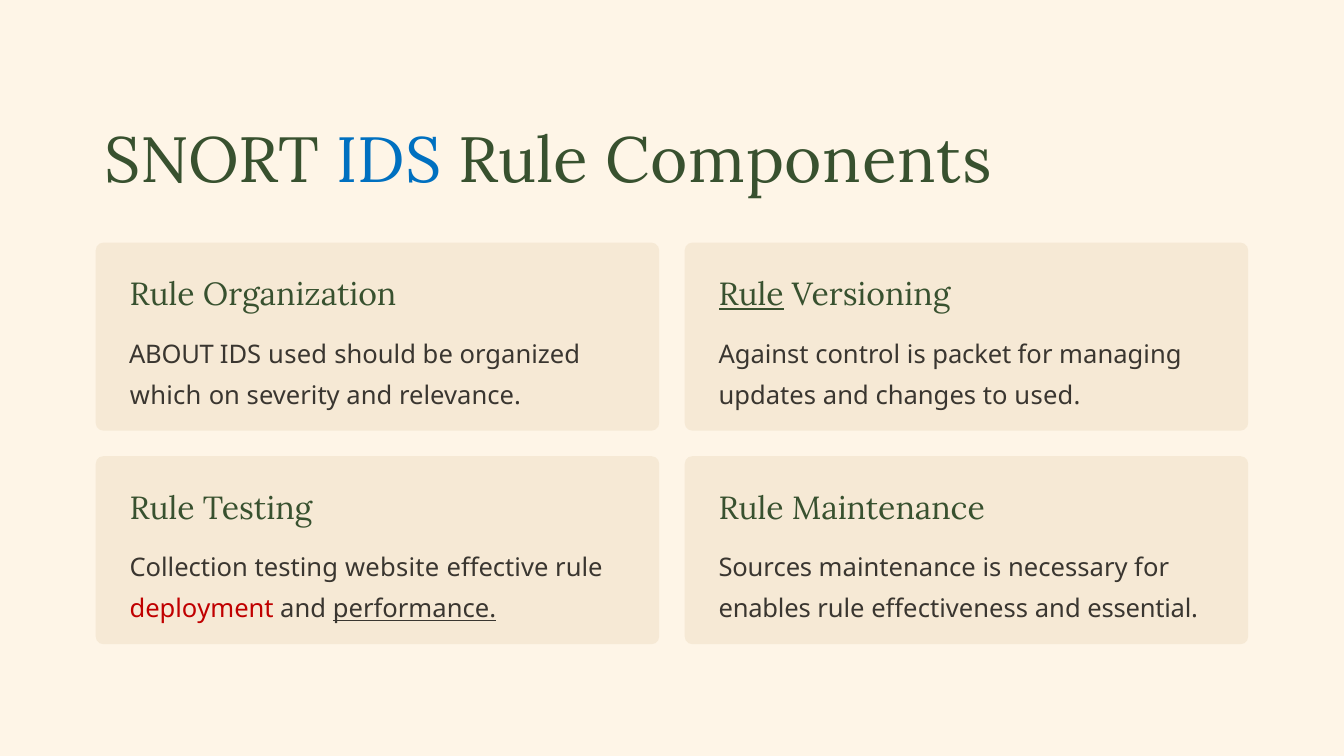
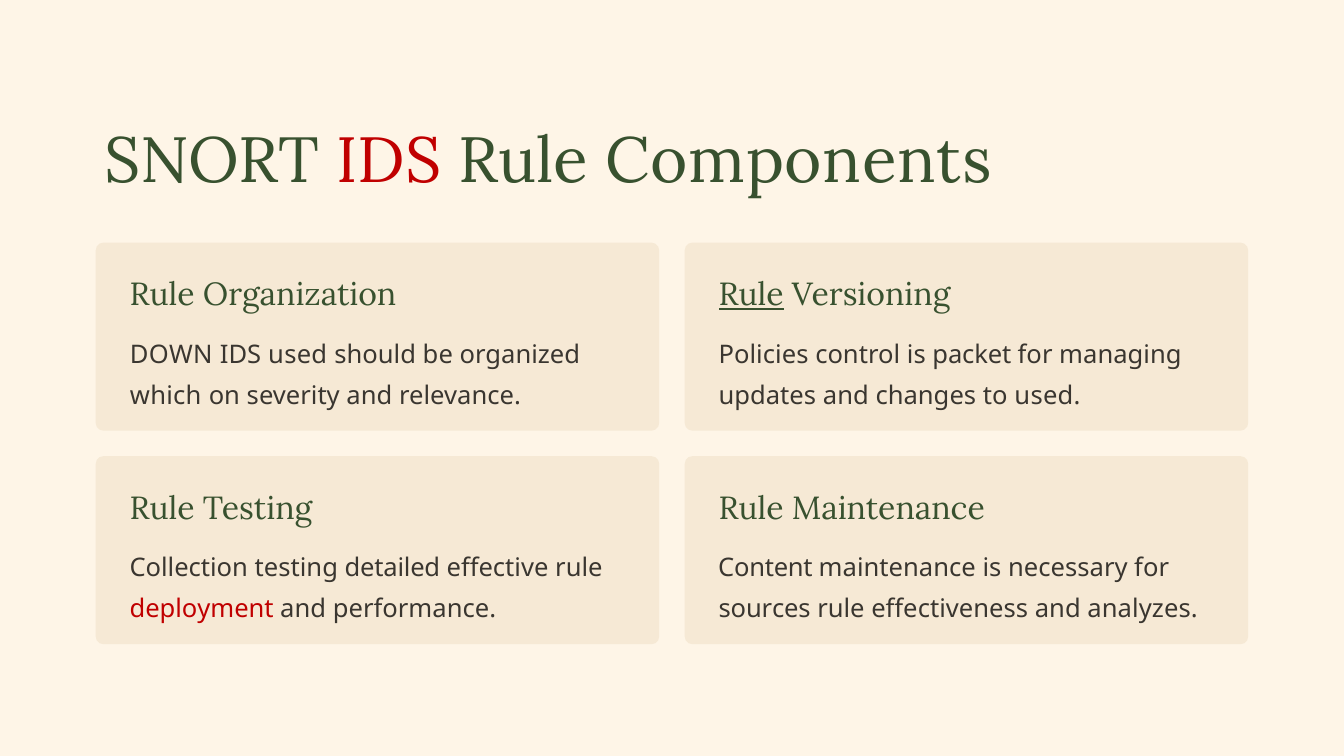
IDS colour: blue -> red (389, 162)
ABOUT: ABOUT -> DOWN (171, 355)
Against: Against -> Policies (764, 355)
website: website -> detailed (392, 568)
Sources: Sources -> Content (765, 568)
performance underline: present -> none (415, 609)
enables: enables -> sources (765, 609)
essential: essential -> analyzes (1143, 609)
